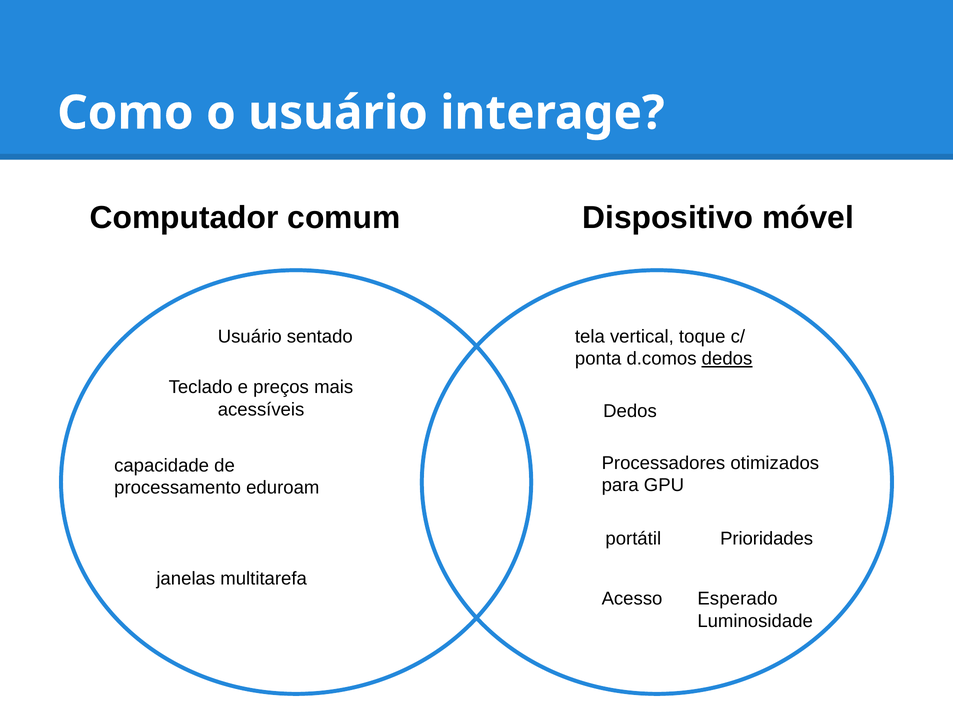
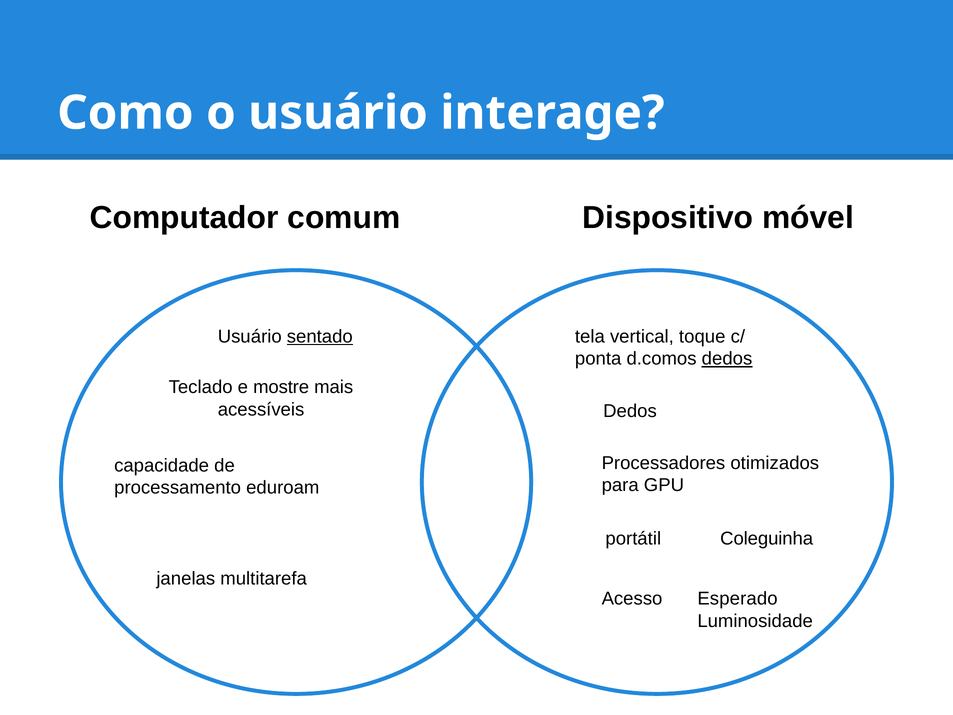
sentado underline: none -> present (320, 336)
preços: preços -> mostre (281, 387)
Prioridades: Prioridades -> Coleguinha (767, 538)
